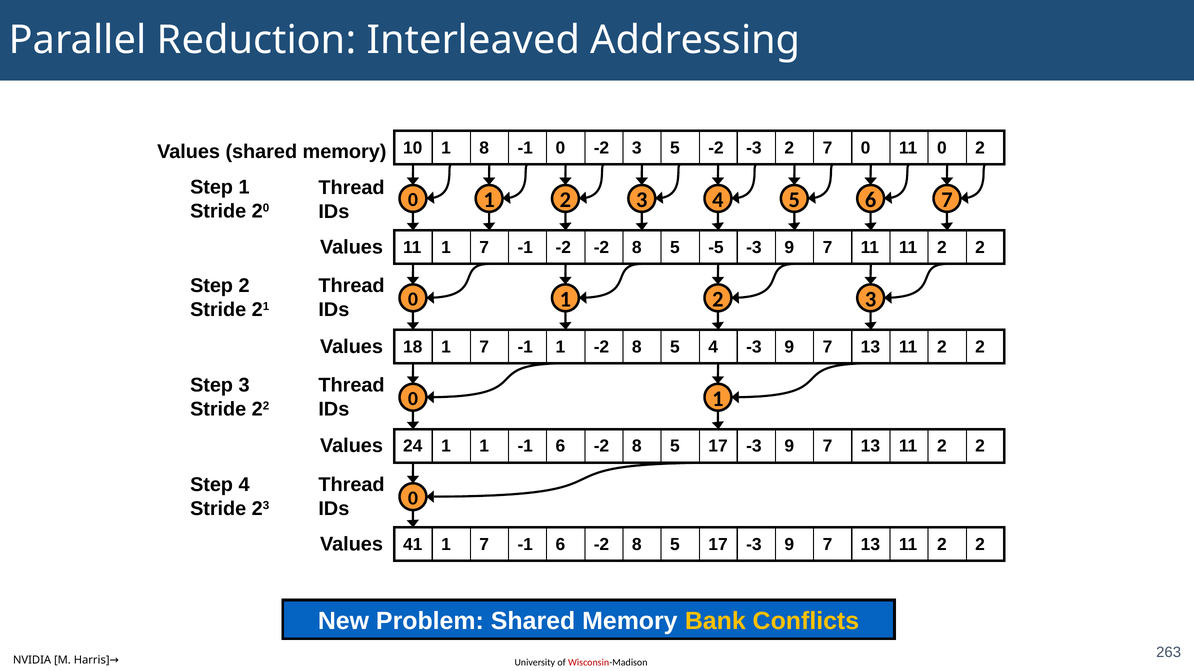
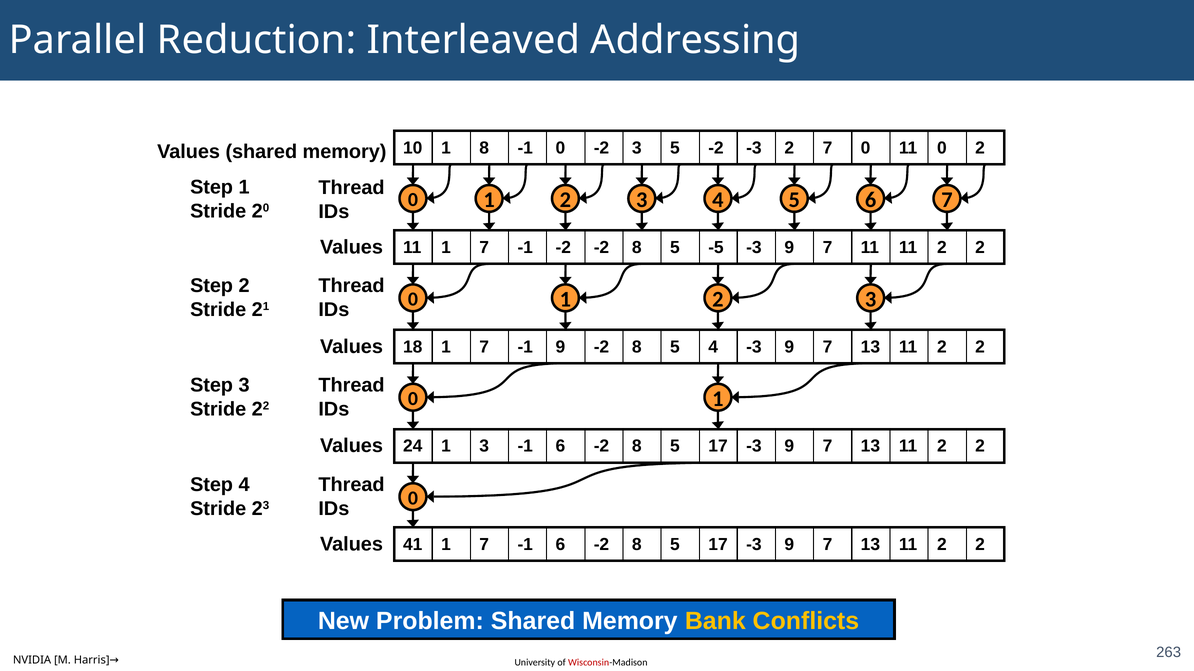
-1 1: 1 -> 9 (560, 347)
1 1: 1 -> 3 (484, 447)
